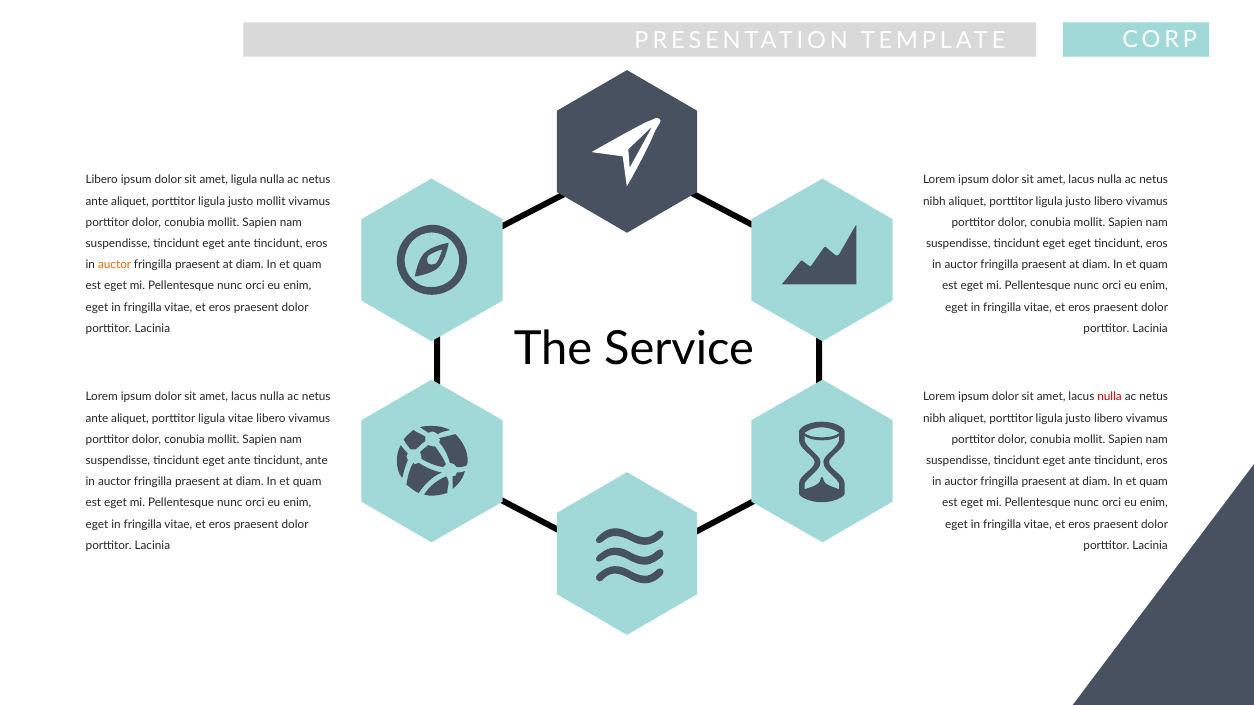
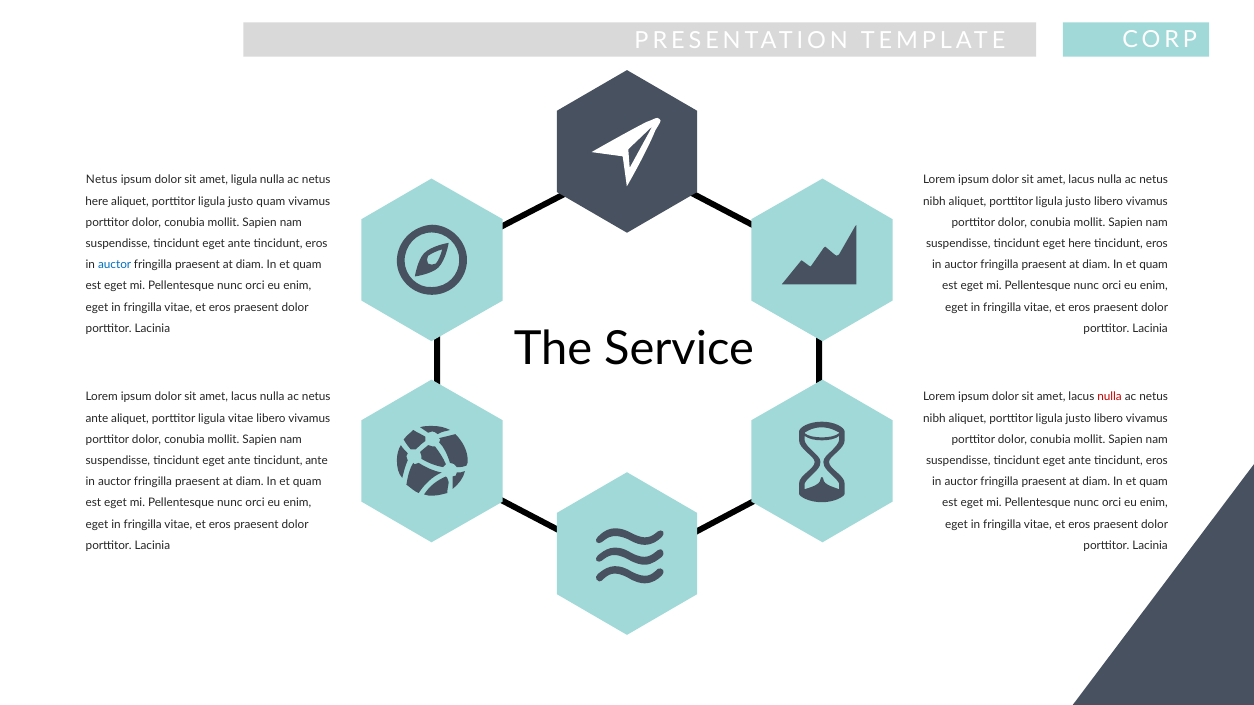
Libero: Libero -> Netus (102, 180)
ante: ante -> here (97, 201)
justo mollit: mollit -> quam (271, 201)
eget eget: eget -> here (1080, 244)
auctor colour: orange -> blue (115, 265)
